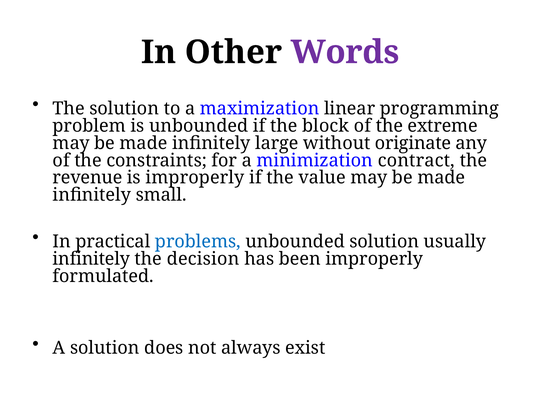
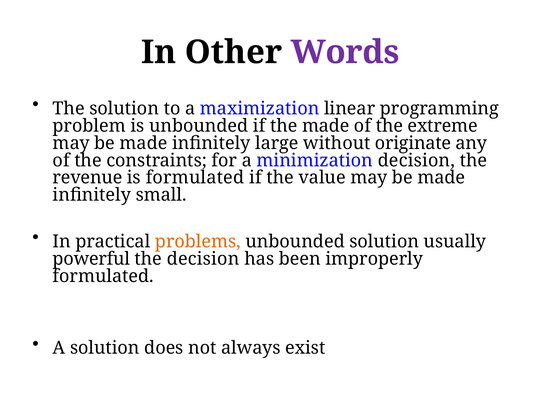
the block: block -> made (326, 126)
minimization contract: contract -> decision (416, 160)
is improperly: improperly -> formulated (195, 178)
problems colour: blue -> orange (198, 242)
infinitely: infinitely -> powerful (91, 259)
